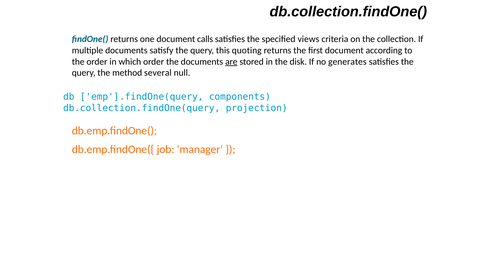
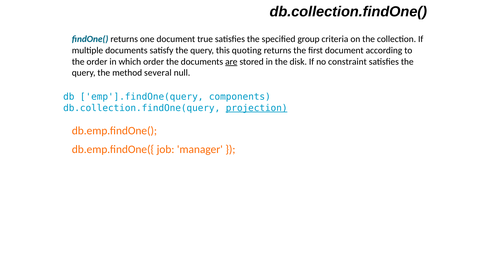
calls: calls -> true (205, 39)
views: views -> group (309, 39)
generates: generates -> constraint (347, 62)
projection underline: none -> present (257, 108)
